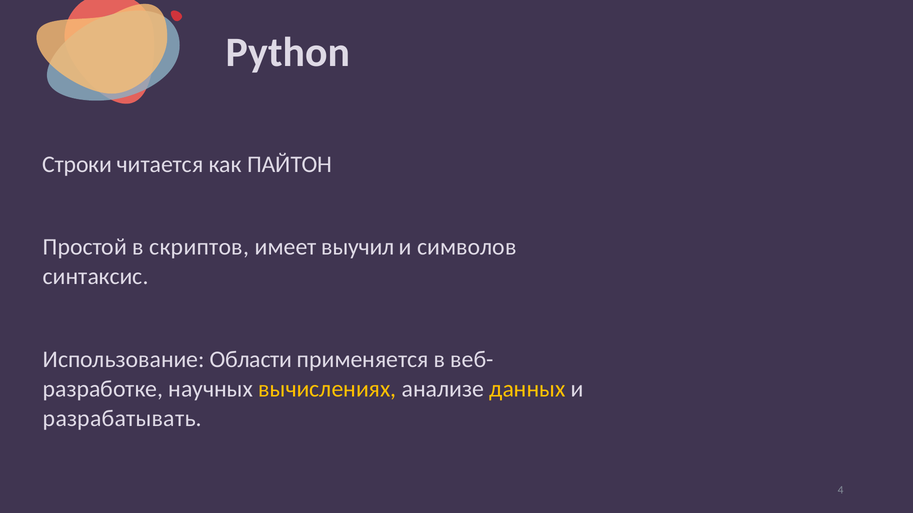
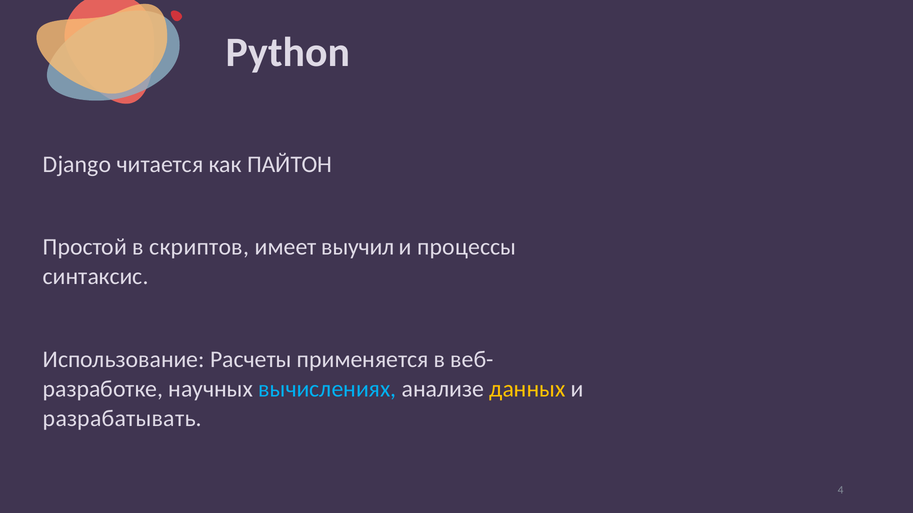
Строки: Строки -> Django (77, 164)
символов: символов -> процессы (467, 247)
Области: Области -> Расчеты (251, 360)
вычислениях colour: yellow -> light blue (327, 389)
